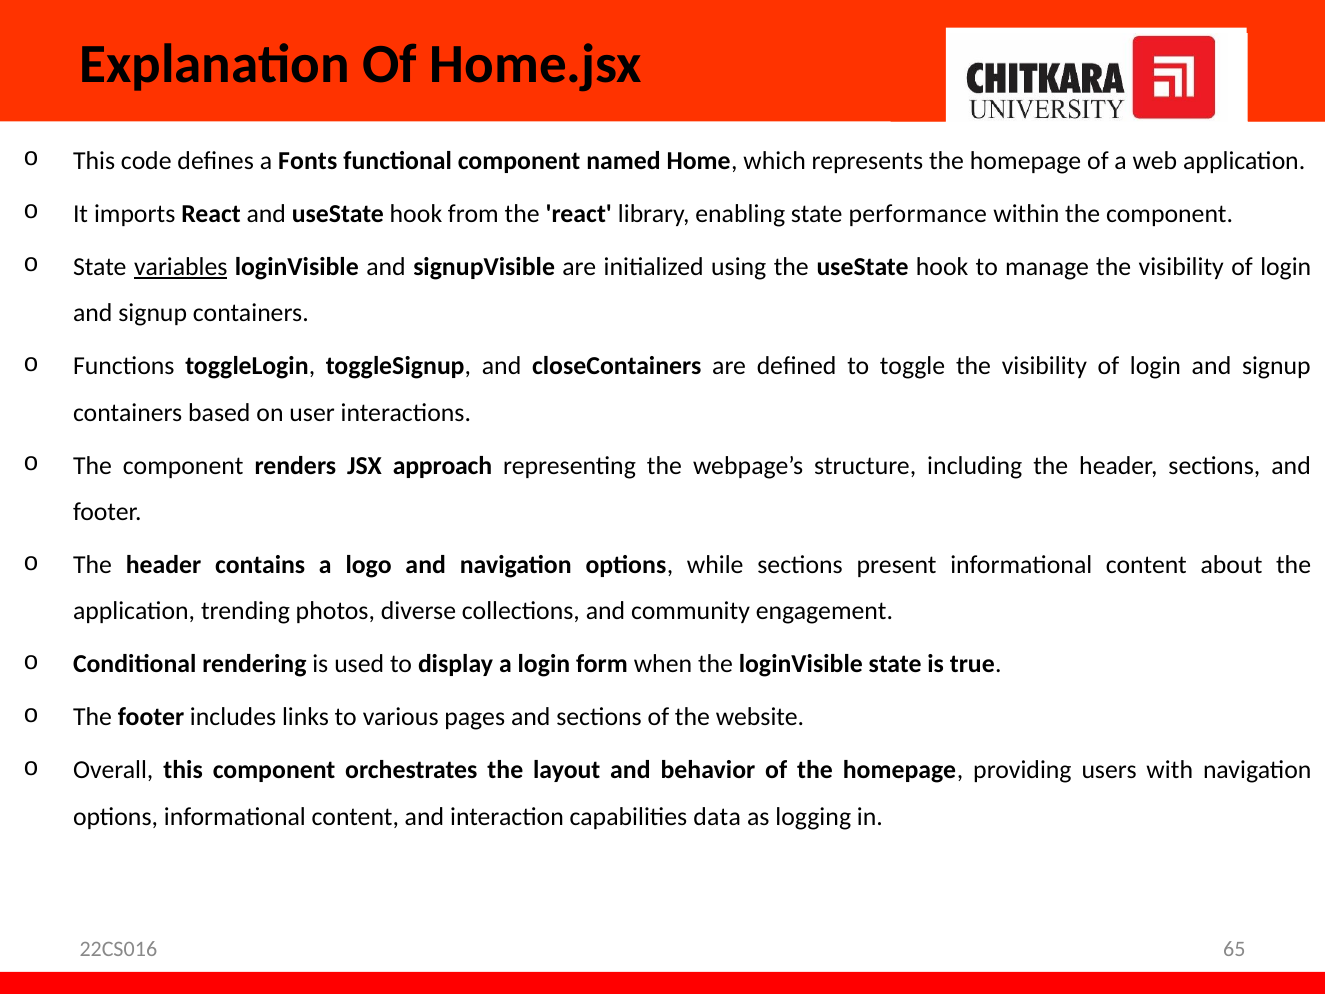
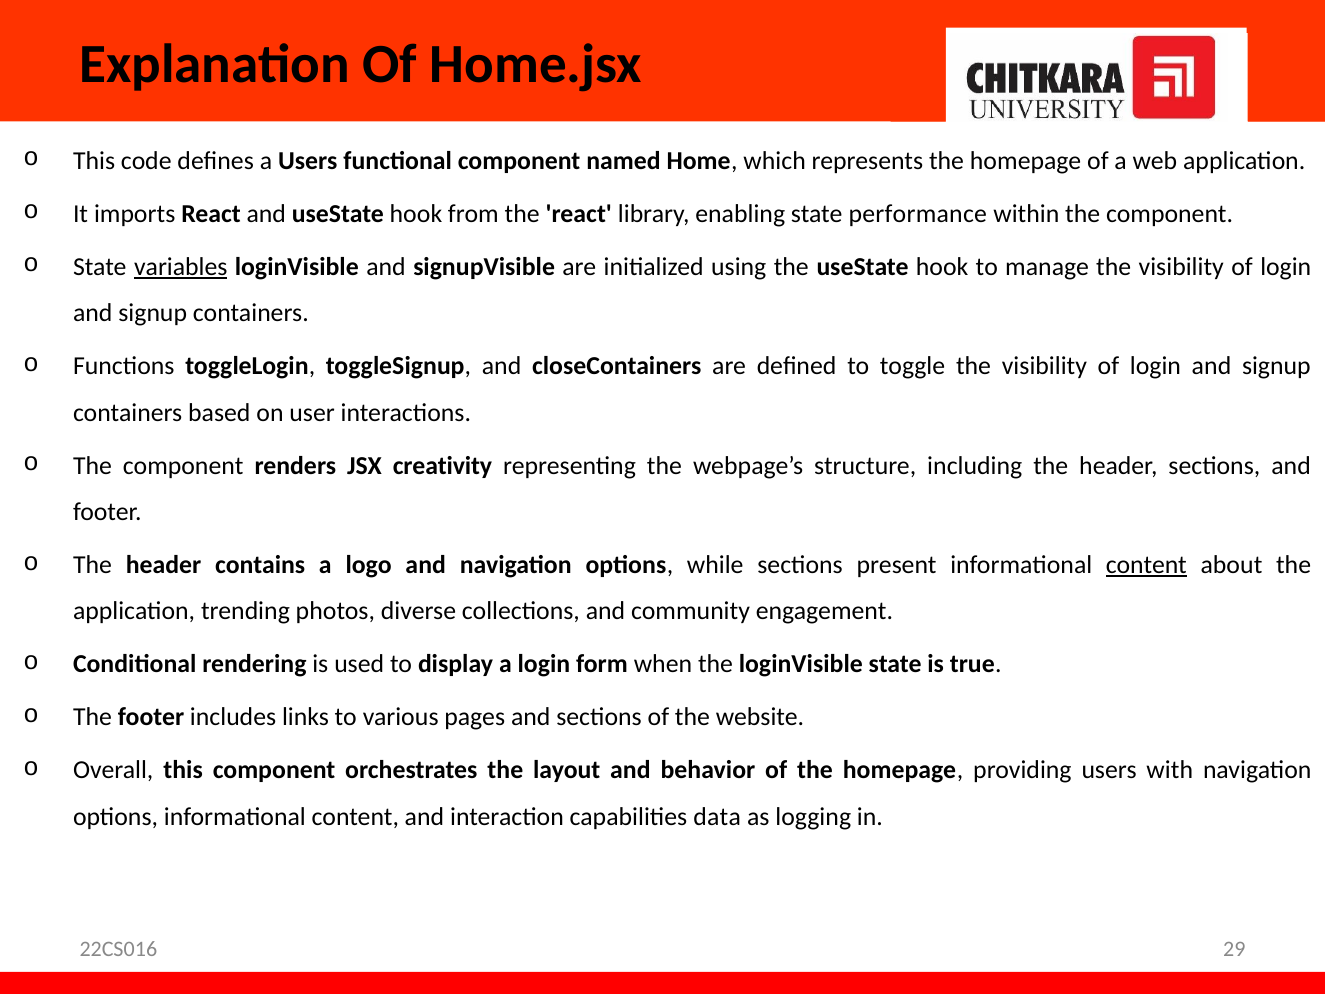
a Fonts: Fonts -> Users (308, 161)
approach: approach -> creativity (442, 466)
content underline: none -> present (1146, 565)
65: 65 -> 29 (1234, 949)
